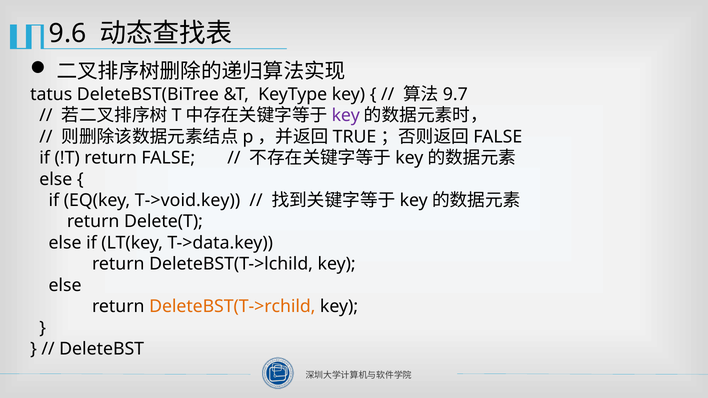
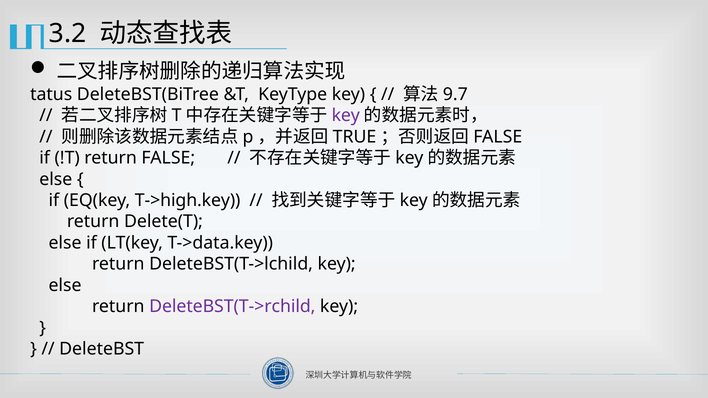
9.6: 9.6 -> 3.2 (68, 33)
T->void.key: T->void.key -> T->high.key (188, 201)
DeleteBST(T->rchild colour: orange -> purple (232, 307)
